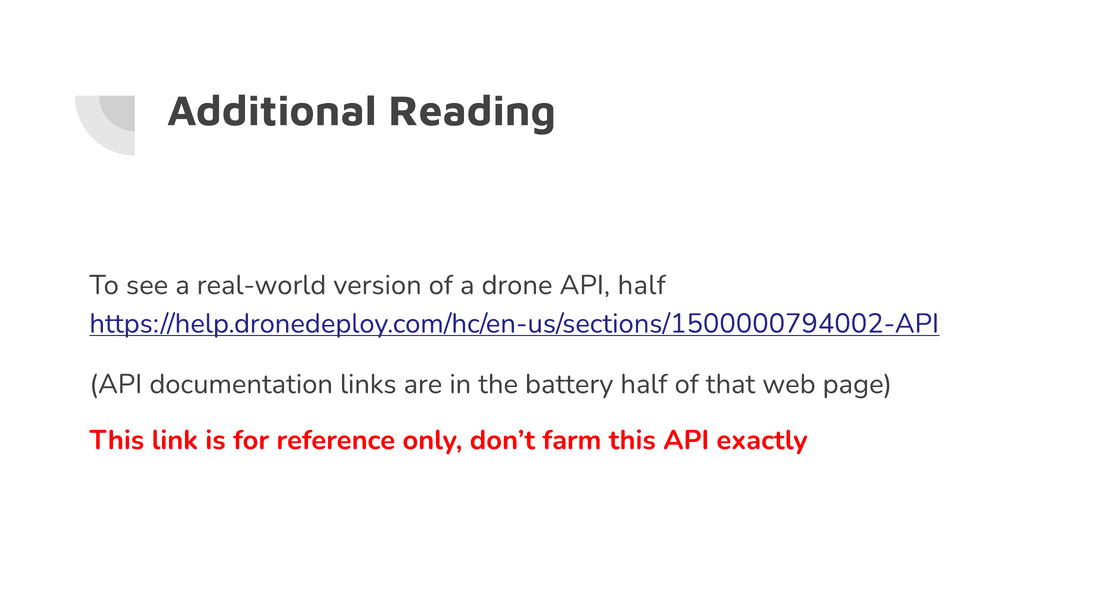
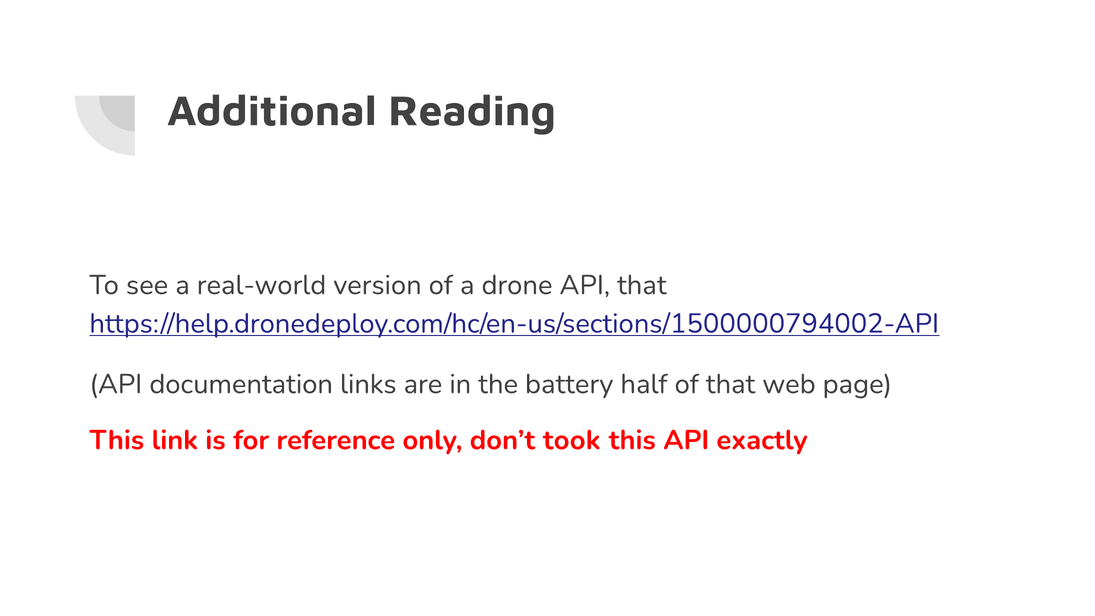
API half: half -> that (642, 285)
farm: farm -> took (572, 440)
